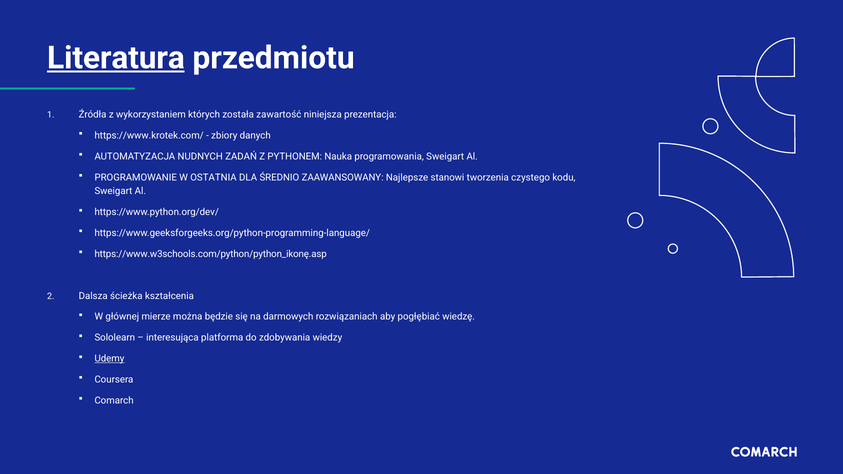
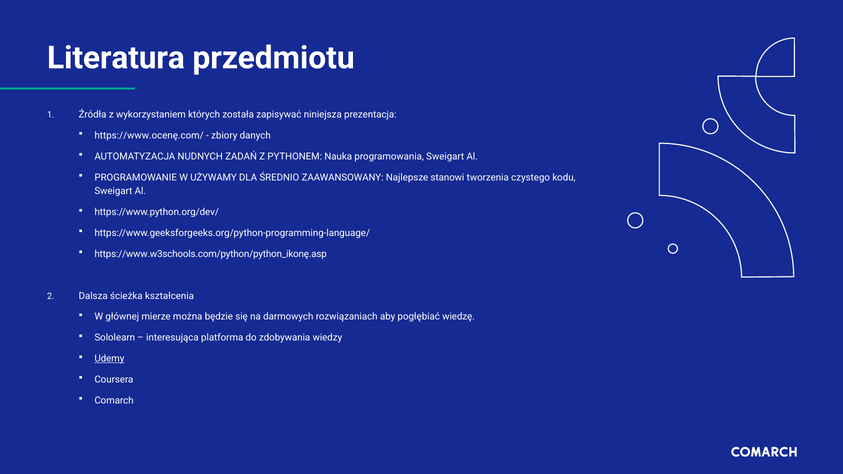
Literatura underline: present -> none (116, 58)
zawartość: zawartość -> zapisywać (279, 115)
https://www.krotek.com/: https://www.krotek.com/ -> https://www.ocenę.com/ (149, 136)
OSTATNIA: OSTATNIA -> UŻYWAMY (214, 177)
